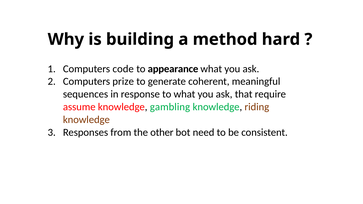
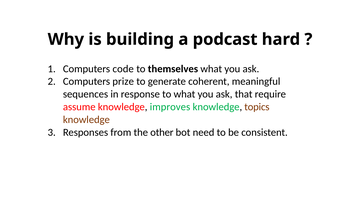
method: method -> podcast (225, 39)
appearance: appearance -> themselves (173, 69)
gambling: gambling -> improves (170, 107)
riding: riding -> topics (257, 107)
